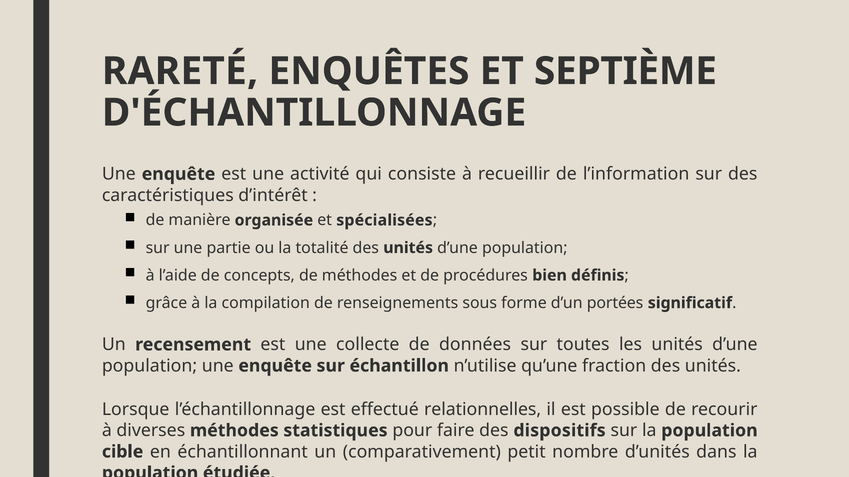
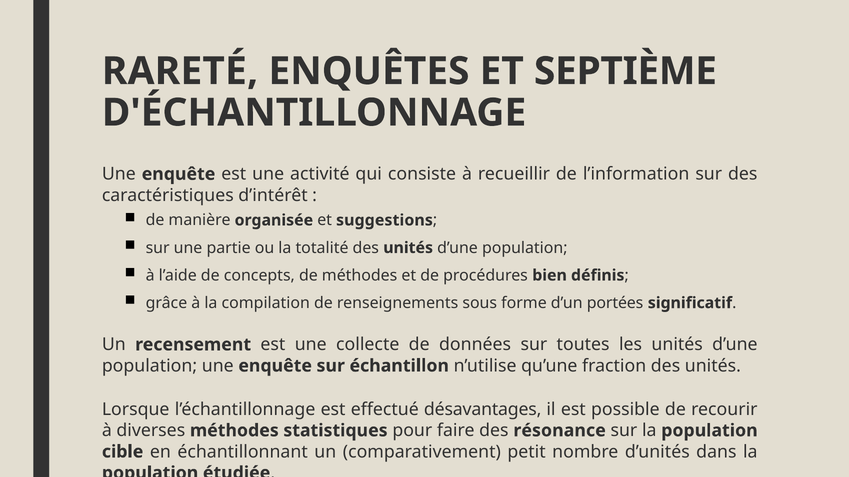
spécialisées: spécialisées -> suggestions (384, 220)
relationnelles: relationnelles -> désavantages (483, 410)
dispositifs: dispositifs -> résonance (560, 431)
